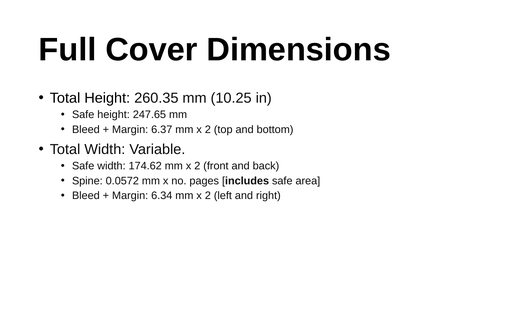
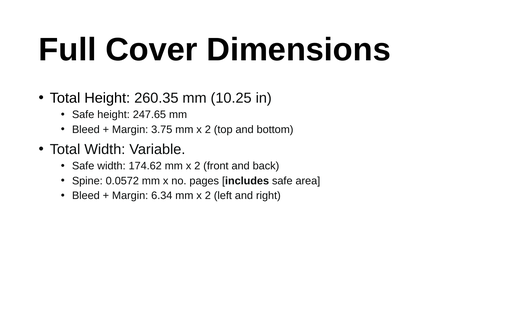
6.37: 6.37 -> 3.75 (162, 130)
